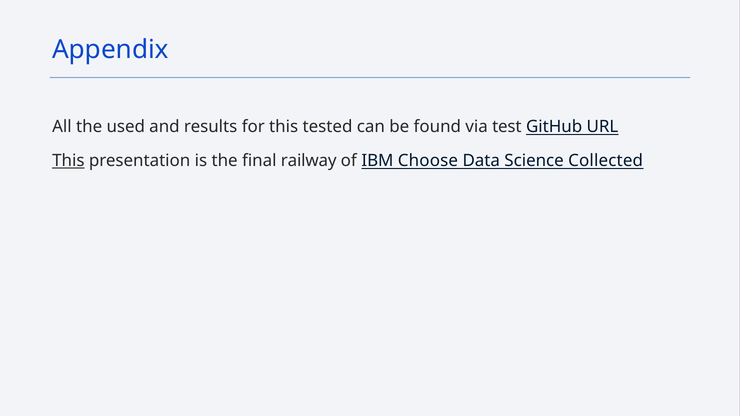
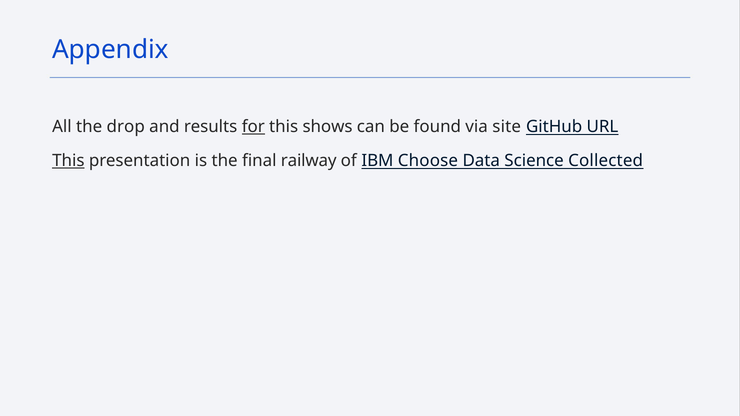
used: used -> drop (126, 127)
for underline: none -> present (253, 127)
tested: tested -> shows (328, 127)
test: test -> site (507, 127)
